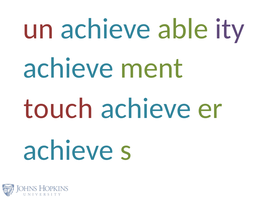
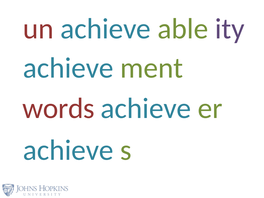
touch: touch -> words (58, 108)
